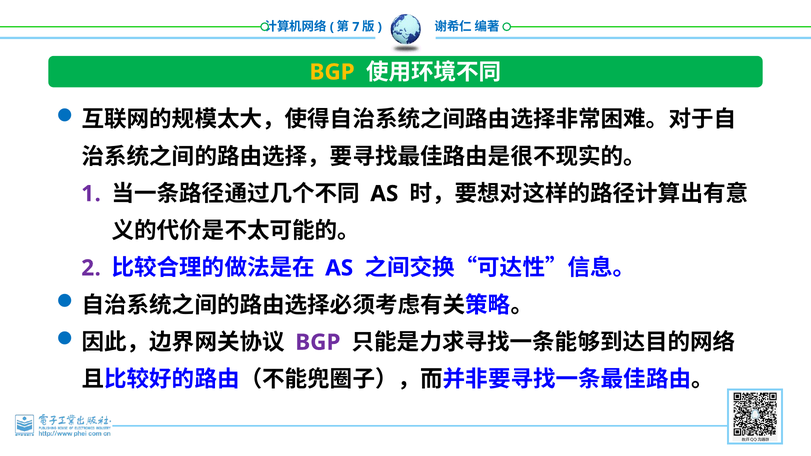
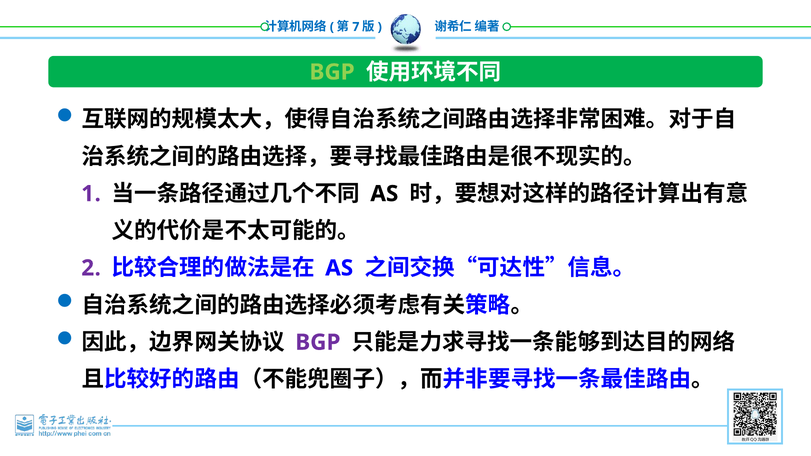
BGP colour: yellow -> light green (332, 72)
